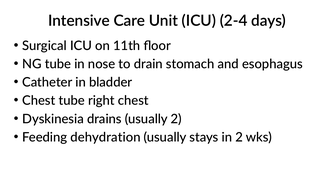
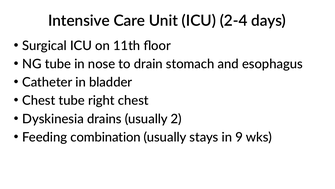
dehydration: dehydration -> combination (106, 137)
in 2: 2 -> 9 (239, 137)
